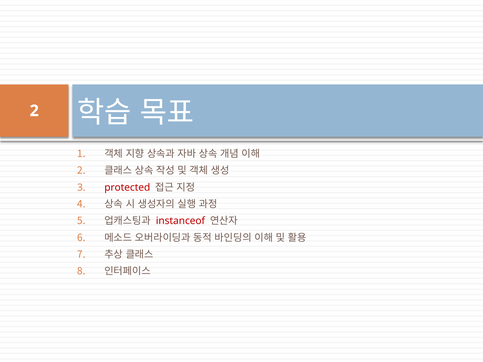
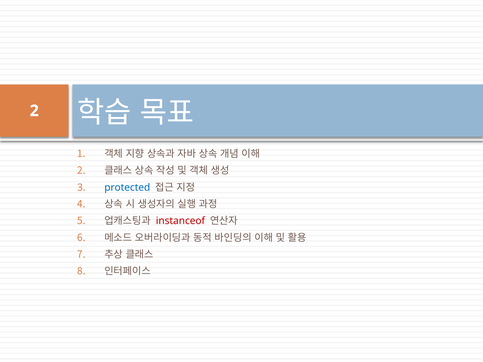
protected colour: red -> blue (127, 188)
